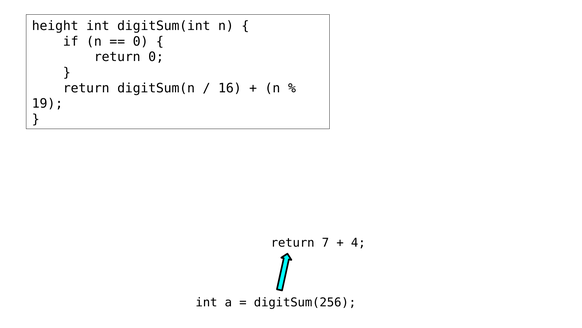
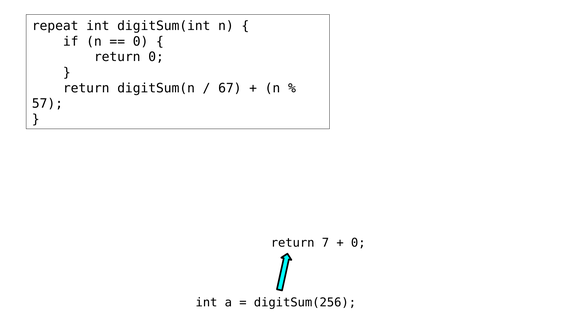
height: height -> repeat (55, 26)
16: 16 -> 67 (230, 88)
19: 19 -> 57 (47, 103)
4: 4 -> 0 (358, 243)
